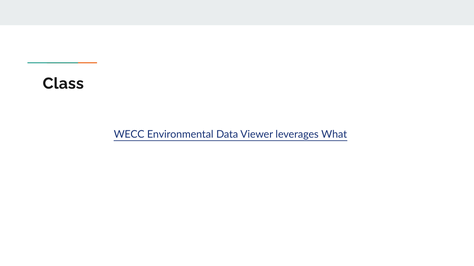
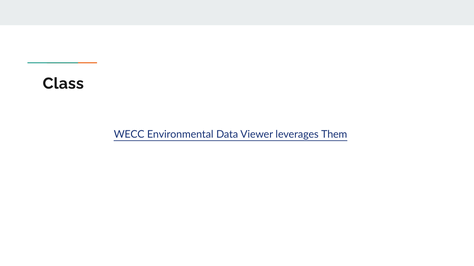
What: What -> Them (334, 135)
